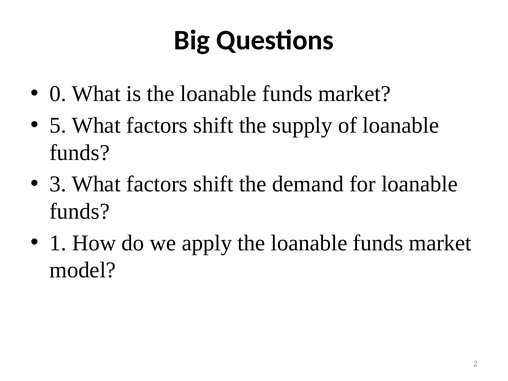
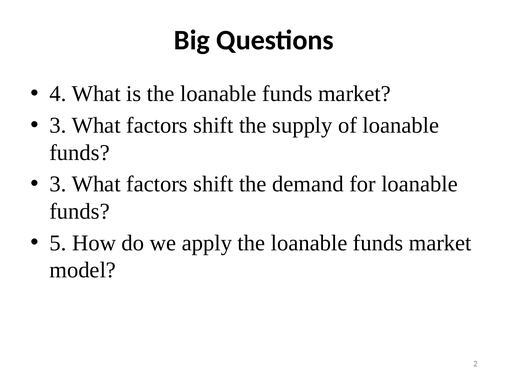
0: 0 -> 4 (58, 94)
5: 5 -> 3 (58, 125)
1: 1 -> 5 (58, 243)
